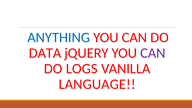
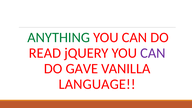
ANYTHING colour: blue -> green (59, 37)
DATA: DATA -> READ (45, 53)
LOGS: LOGS -> GAVE (82, 69)
